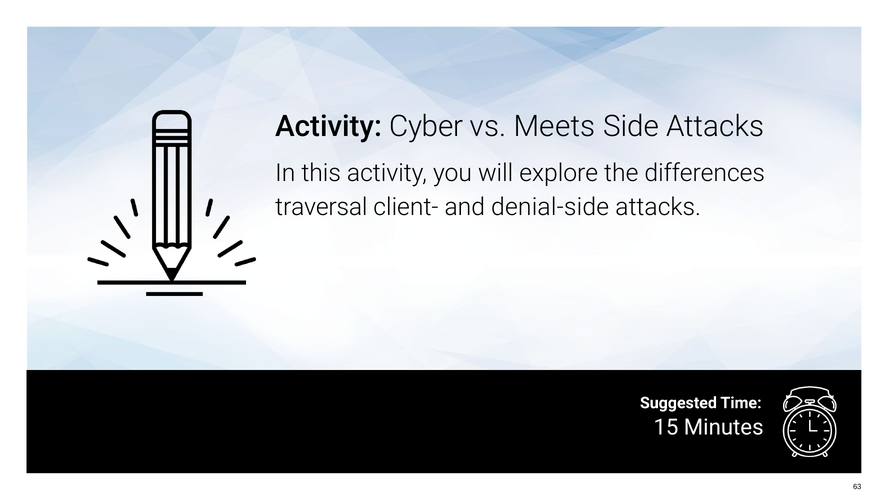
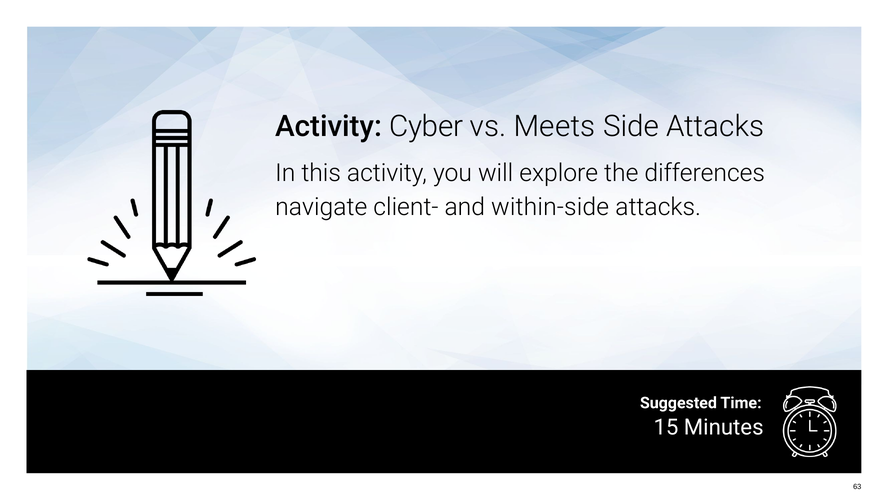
traversal: traversal -> navigate (321, 207)
denial-side: denial-side -> within-side (550, 207)
